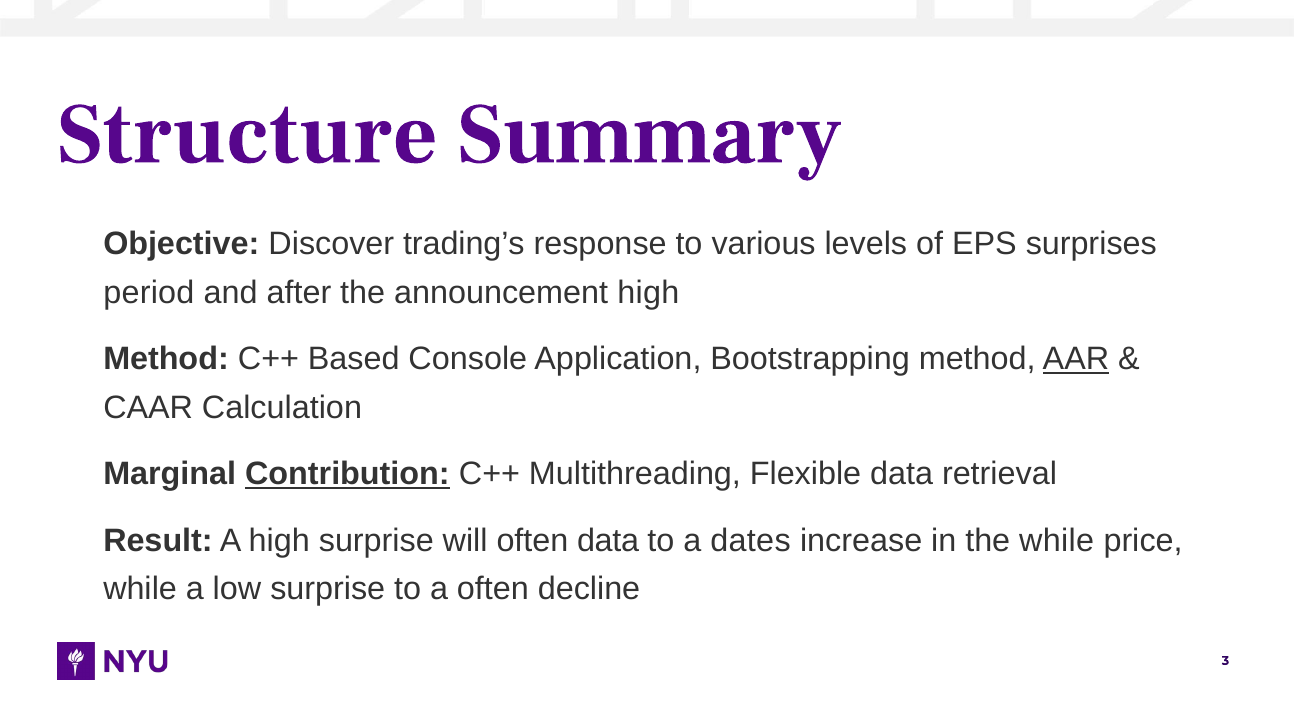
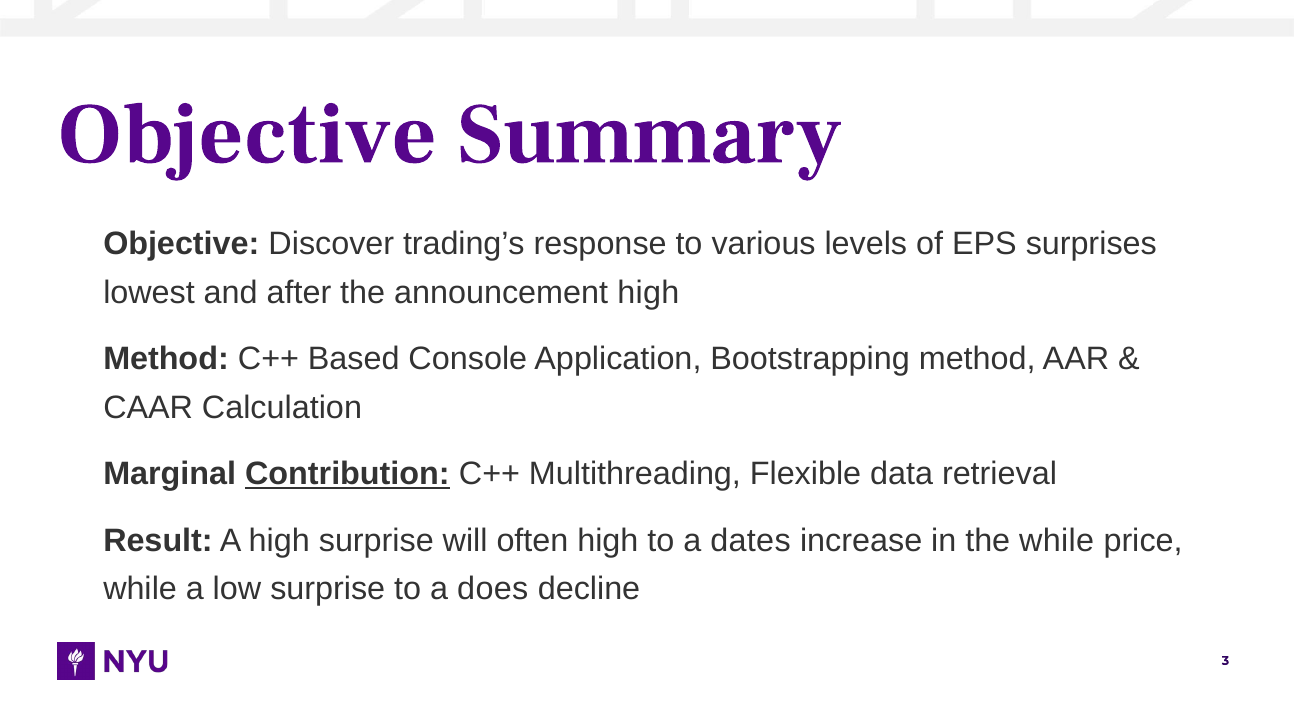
Structure: Structure -> Objective (247, 134)
period: period -> lowest (149, 292)
AAR underline: present -> none (1076, 359)
often data: data -> high (608, 540)
a often: often -> does (493, 589)
